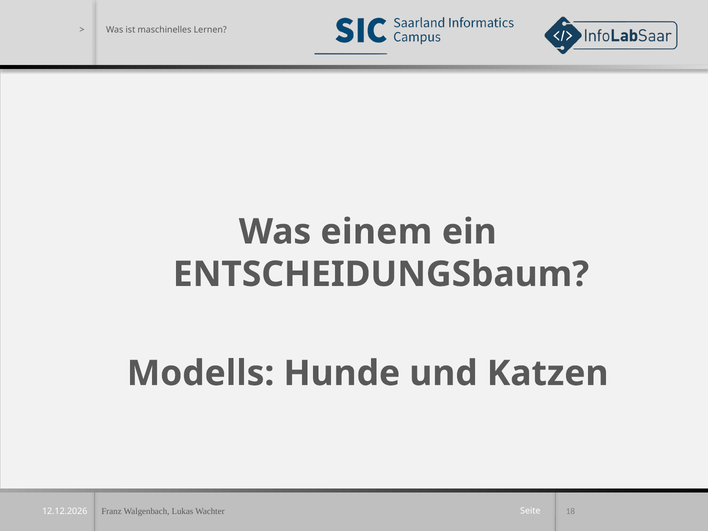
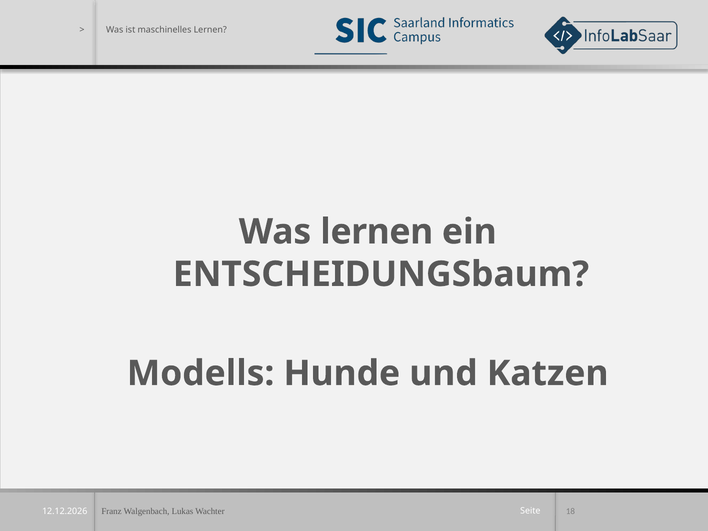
Was einem: einem -> lernen (377, 232)
